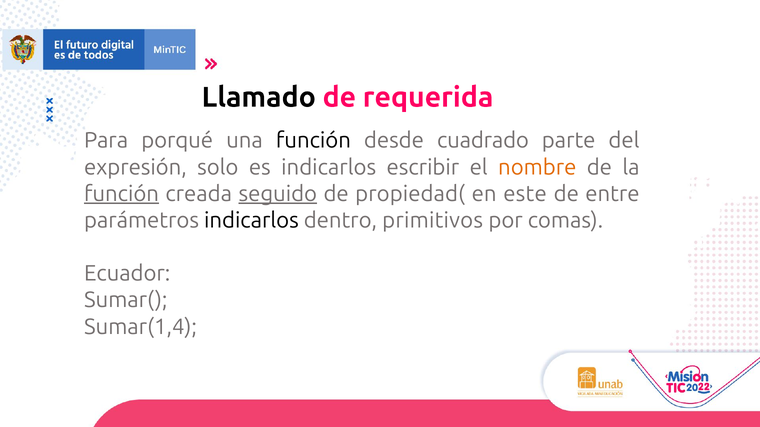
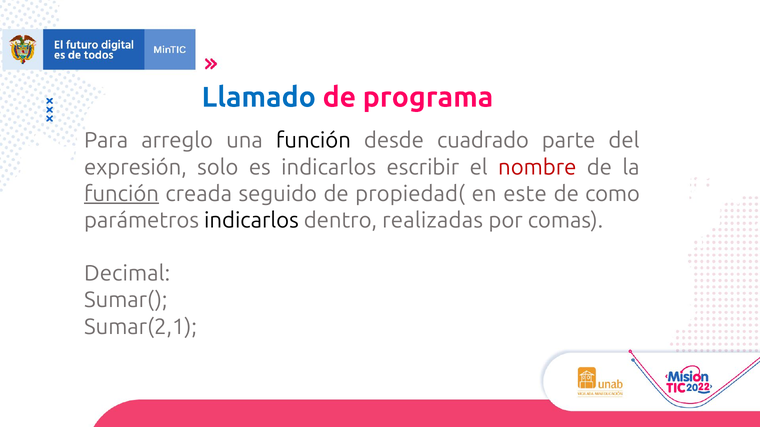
Llamado colour: black -> blue (259, 97)
requerida: requerida -> programa (428, 97)
porqué: porqué -> arreglo (177, 141)
nombre colour: orange -> red (537, 167)
seguido underline: present -> none (278, 194)
entre: entre -> como (613, 194)
primitivos: primitivos -> realizadas (433, 221)
Ecuador: Ecuador -> Decimal (127, 274)
Sumar(1,4: Sumar(1,4 -> Sumar(2,1 (140, 327)
